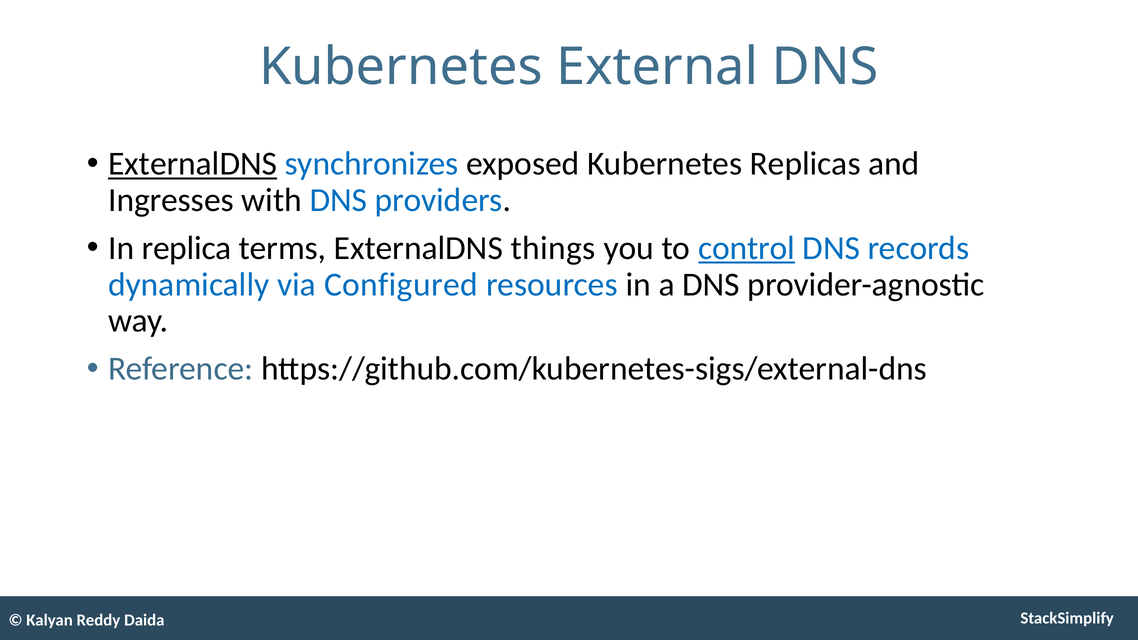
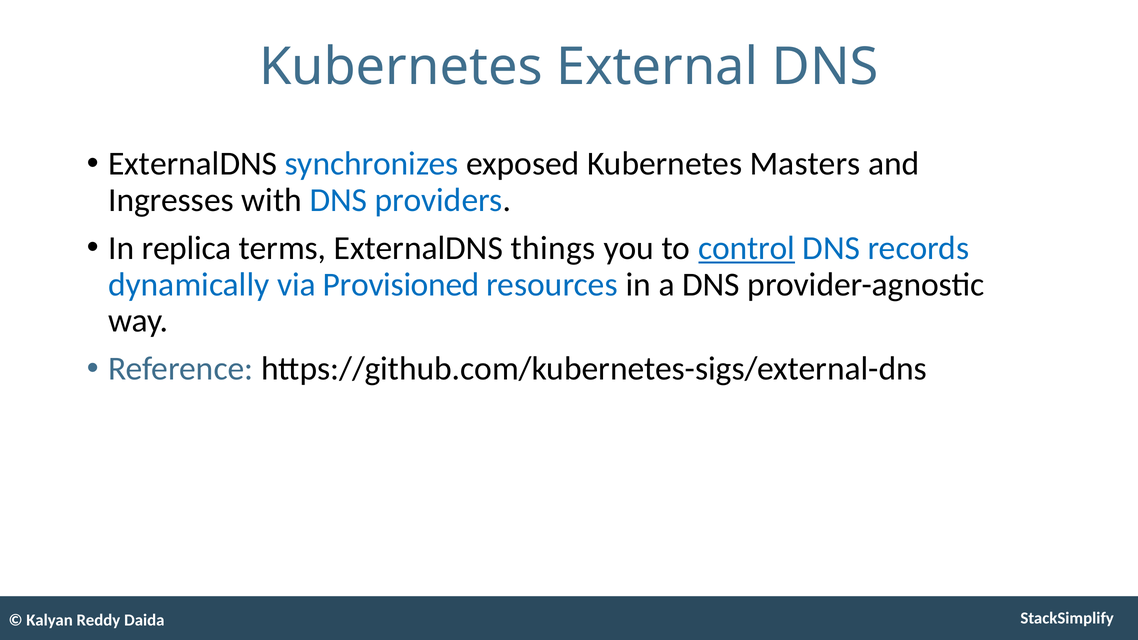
ExternalDNS underline: present -> none (193, 164)
Replicas: Replicas -> Masters (805, 164)
Configured: Configured -> Provisioned (401, 285)
